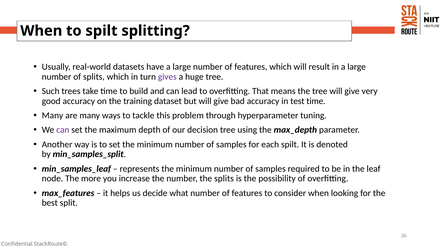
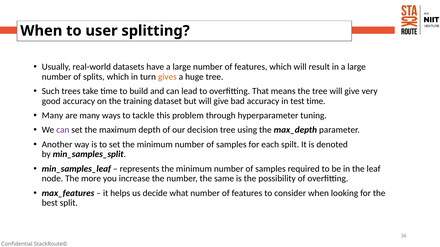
to spilt: spilt -> user (102, 31)
gives colour: purple -> orange (167, 77)
the splits: splits -> same (224, 179)
